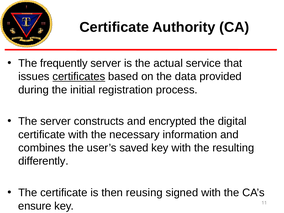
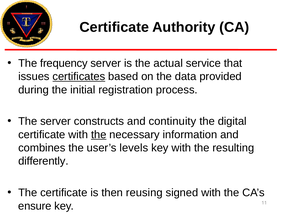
frequently: frequently -> frequency (64, 63)
encrypted: encrypted -> continuity (172, 121)
the underline: none -> present (99, 135)
saved: saved -> levels (134, 148)
